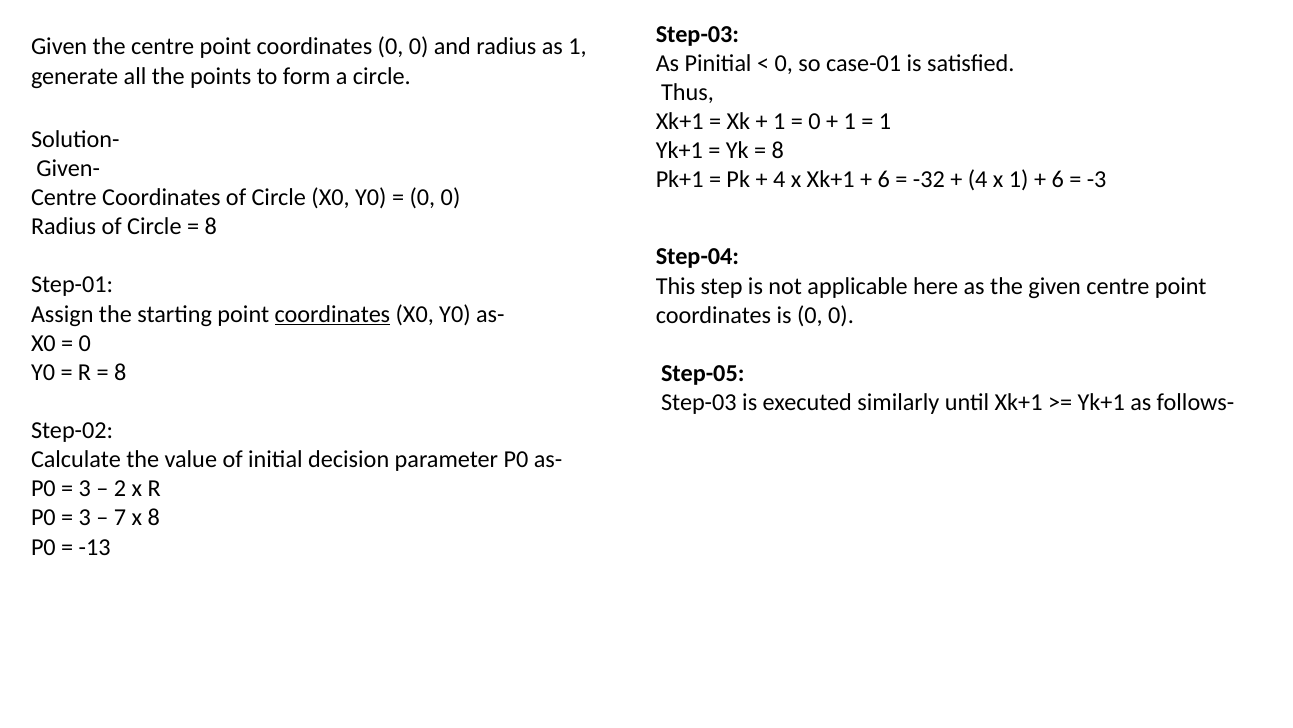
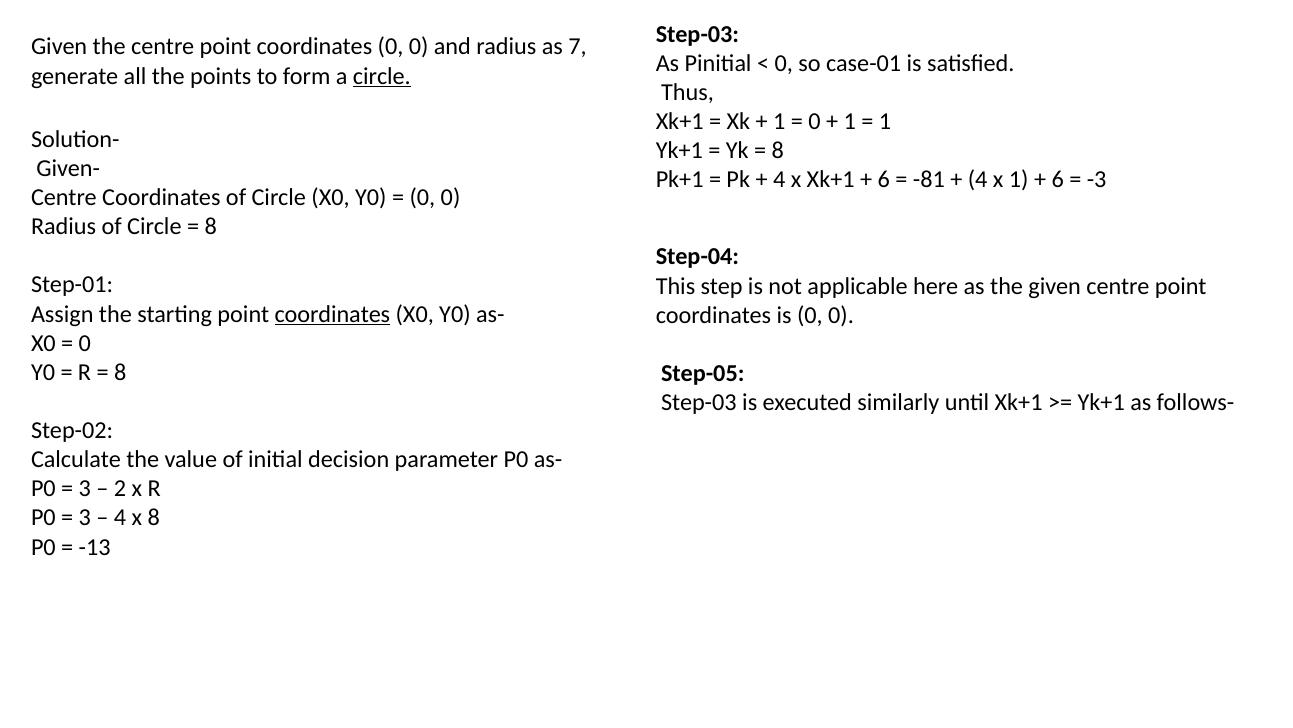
as 1: 1 -> 7 (578, 47)
circle underline: none -> present (382, 76)
-32: -32 -> -81 (929, 180)
7: 7 -> 4 (120, 517)
